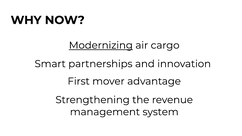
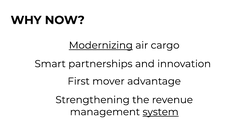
system underline: none -> present (161, 112)
